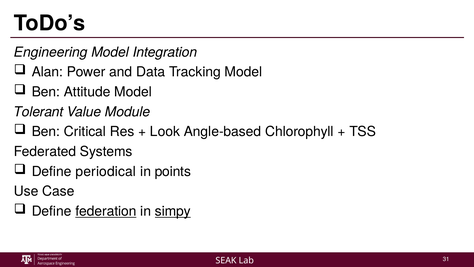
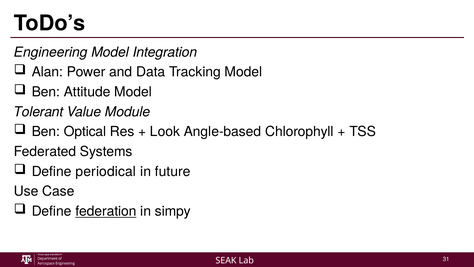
Critical: Critical -> Optical (85, 132)
points: points -> future (173, 171)
simpy underline: present -> none (173, 211)
